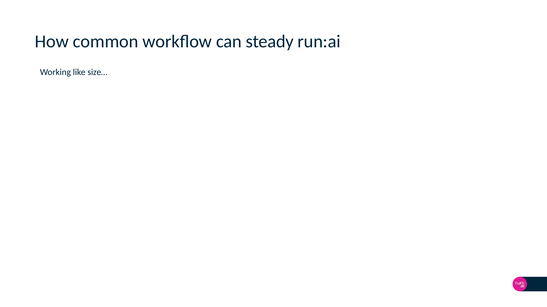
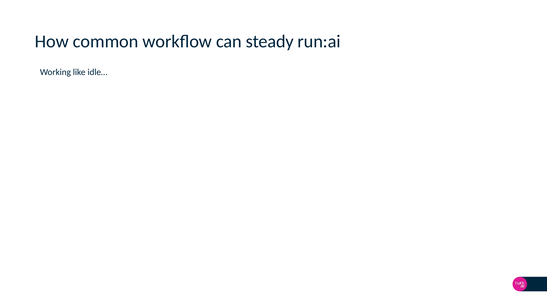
size…: size… -> idle… (97, 72)
